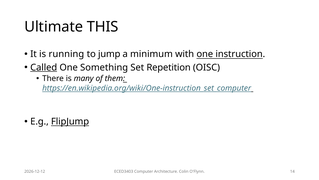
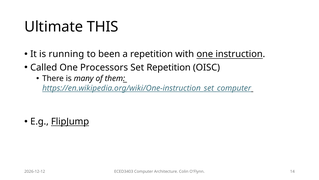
jump: jump -> been (109, 54)
a minimum: minimum -> repetition (152, 54)
Called underline: present -> none (44, 67)
Something: Something -> Processors (104, 67)
